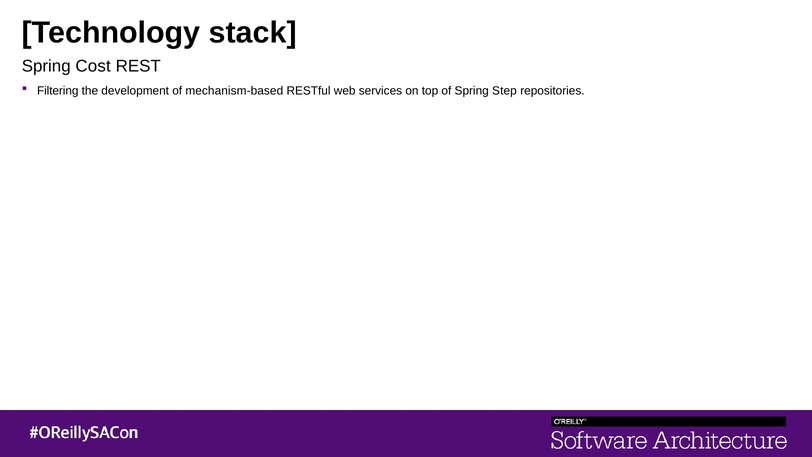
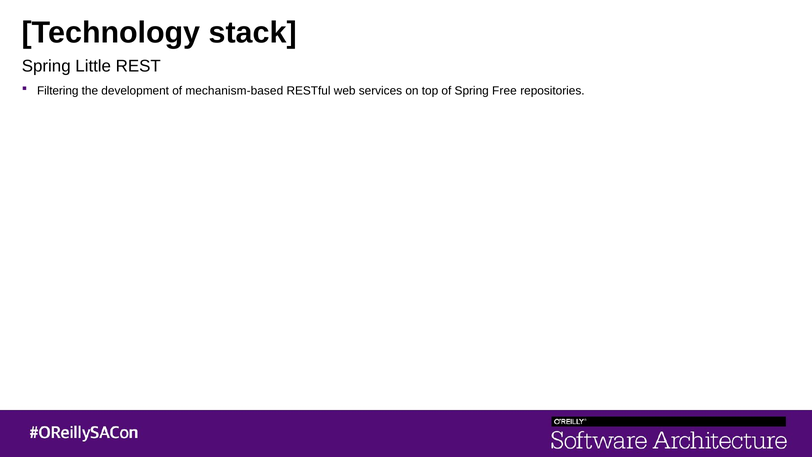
Cost: Cost -> Little (93, 66)
Step: Step -> Free (504, 91)
